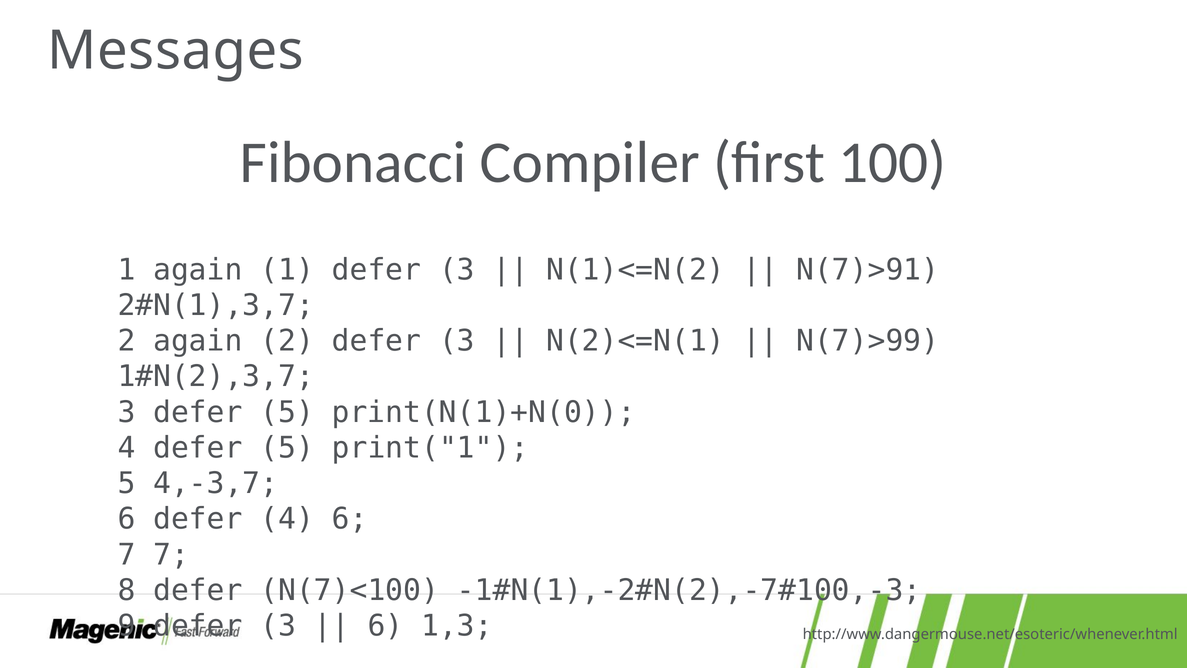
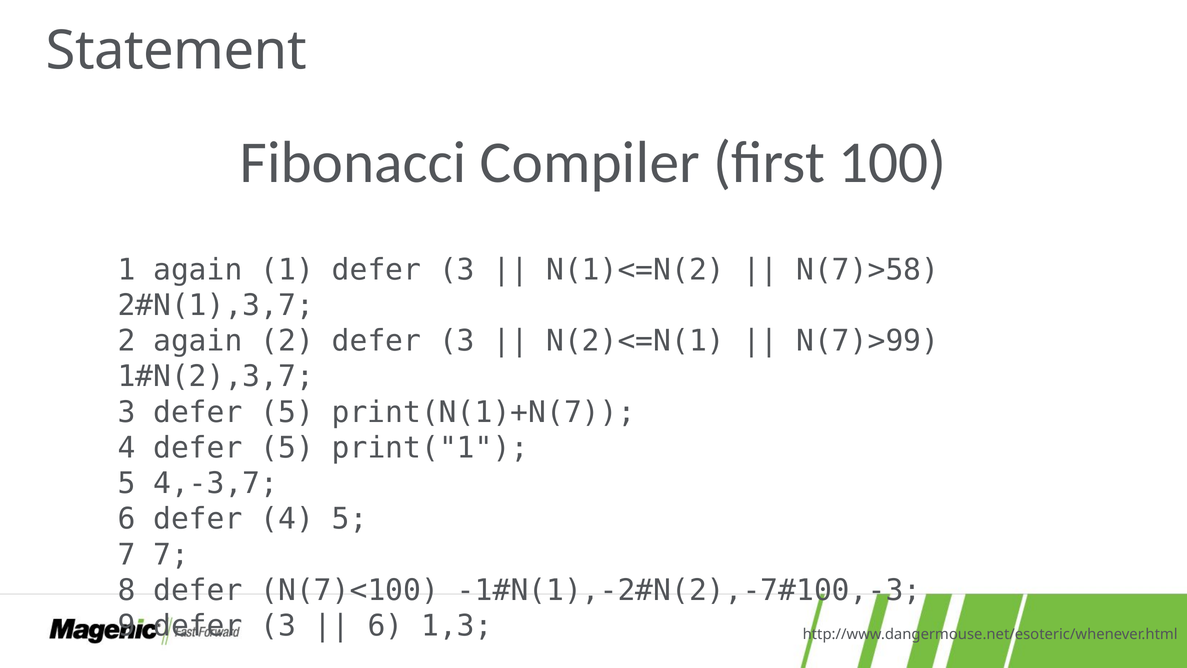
Messages: Messages -> Statement (176, 51)
N(7)>91: N(7)>91 -> N(7)>58 (868, 270)
print(N(1)+N(0: print(N(1)+N(0 -> print(N(1)+N(7 (484, 412)
4 6: 6 -> 5 (350, 519)
